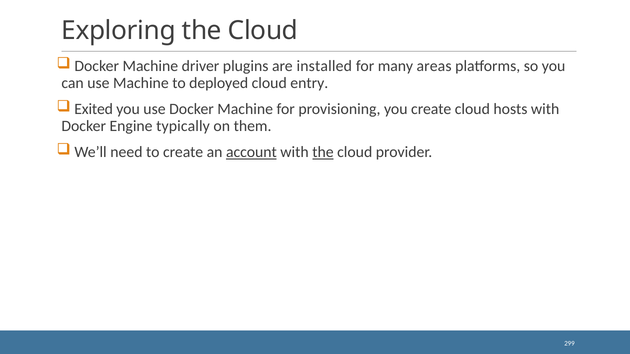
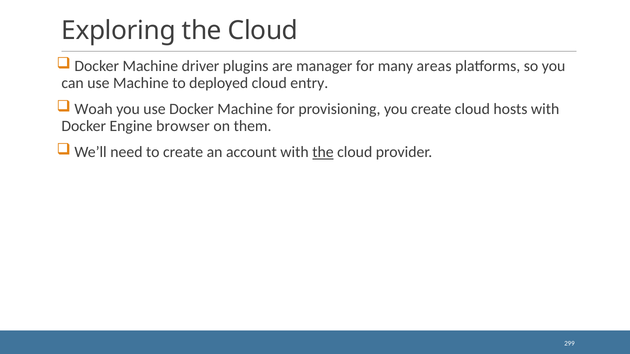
installed: installed -> manager (324, 66)
Exited: Exited -> Woah (94, 109)
typically: typically -> browser (183, 126)
account underline: present -> none (251, 152)
